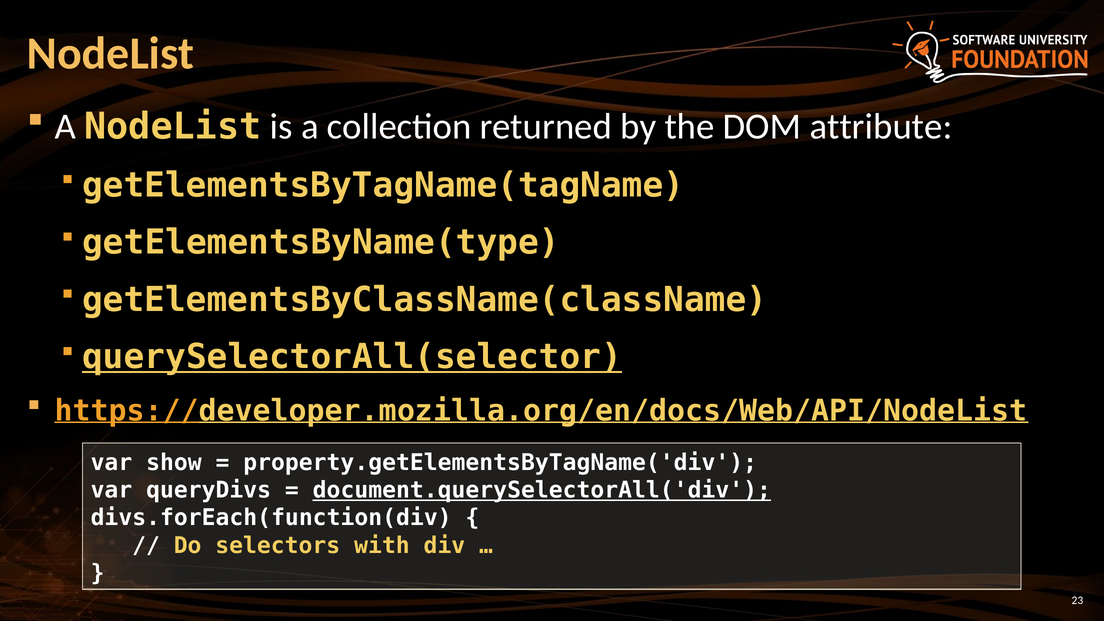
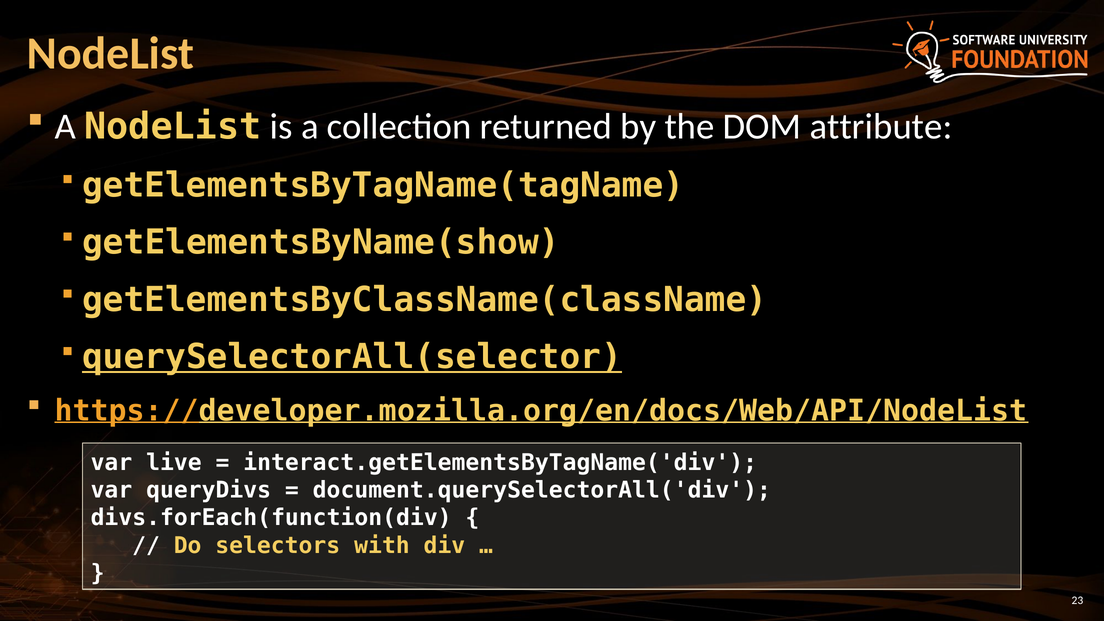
getElementsByName(type: getElementsByName(type -> getElementsByName(show (321, 243)
show: show -> live (174, 463)
property.getElementsByTagName('div: property.getElementsByTagName('div -> interact.getElementsByTagName('div (500, 463)
document.querySelectorAll('div underline: present -> none (542, 490)
